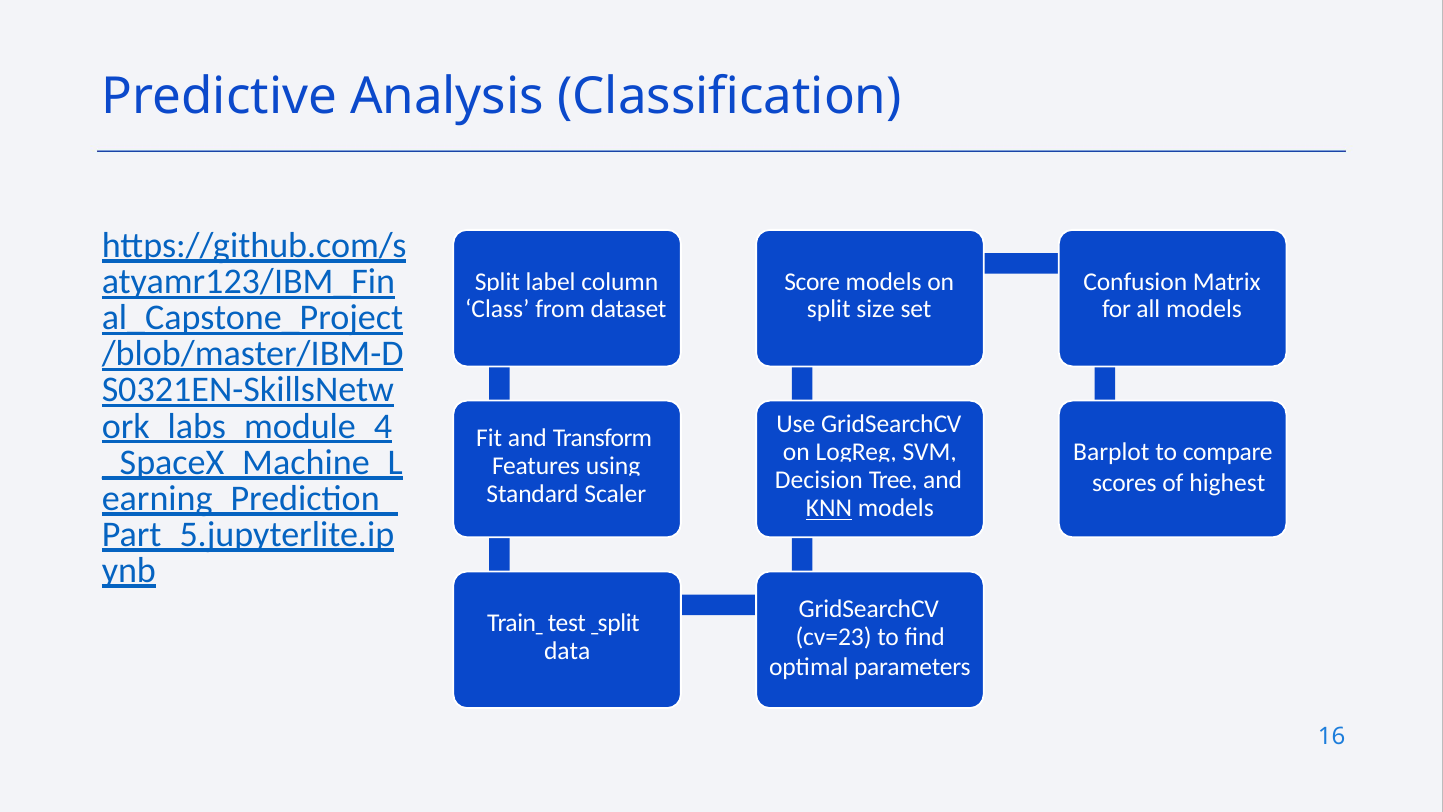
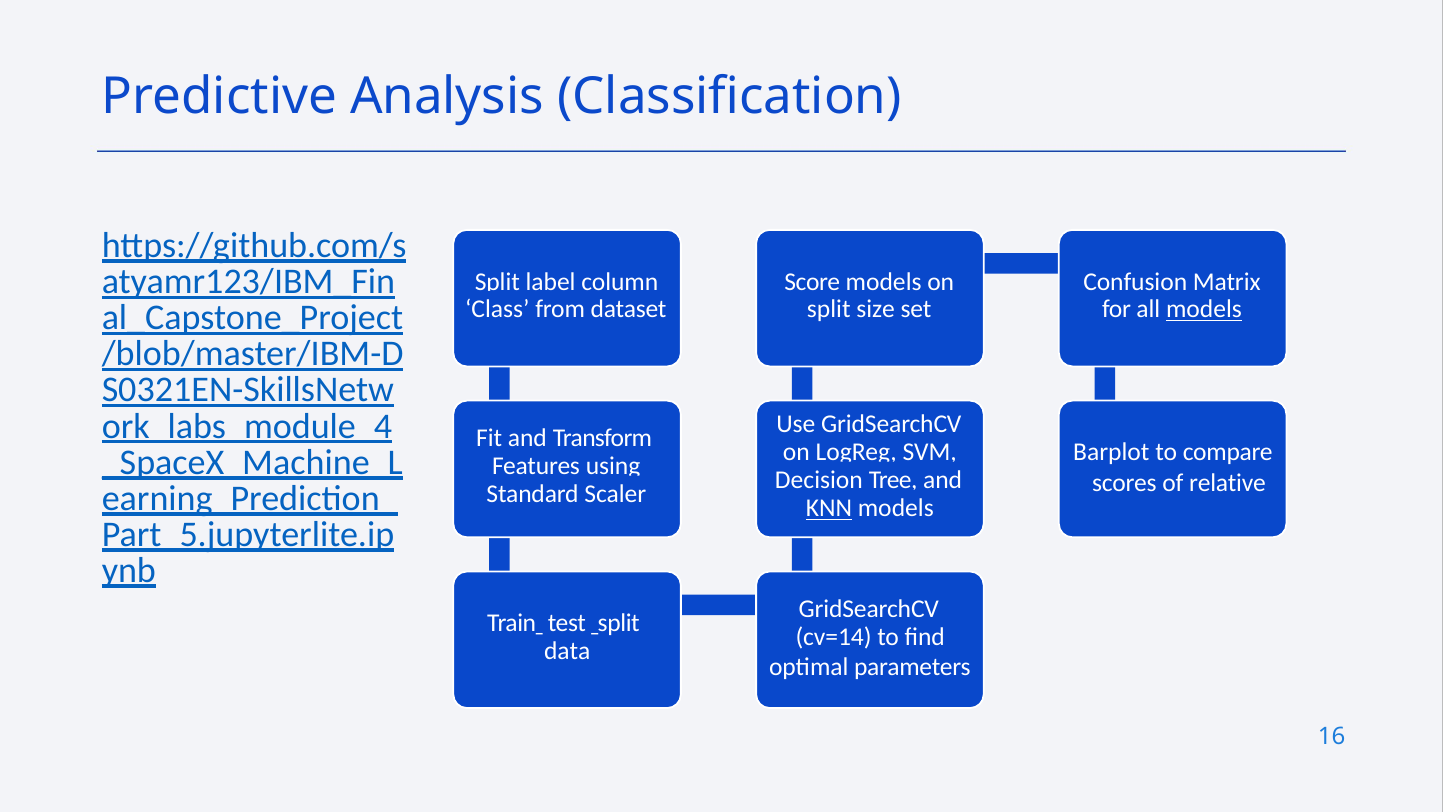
models underline: none -> present (1204, 309)
highest: highest -> relative (1228, 482)
cv=23: cv=23 -> cv=14 (834, 637)
